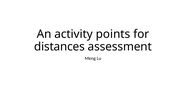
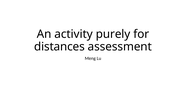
points: points -> purely (113, 34)
